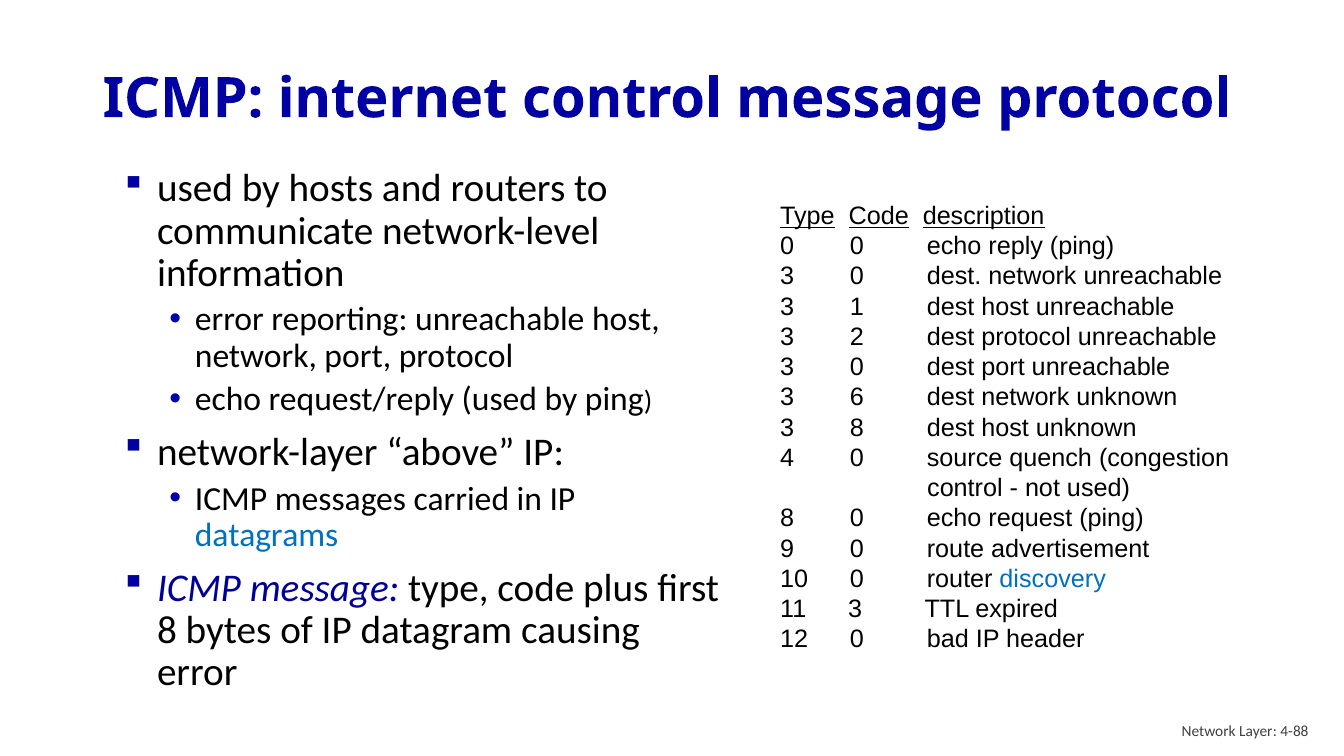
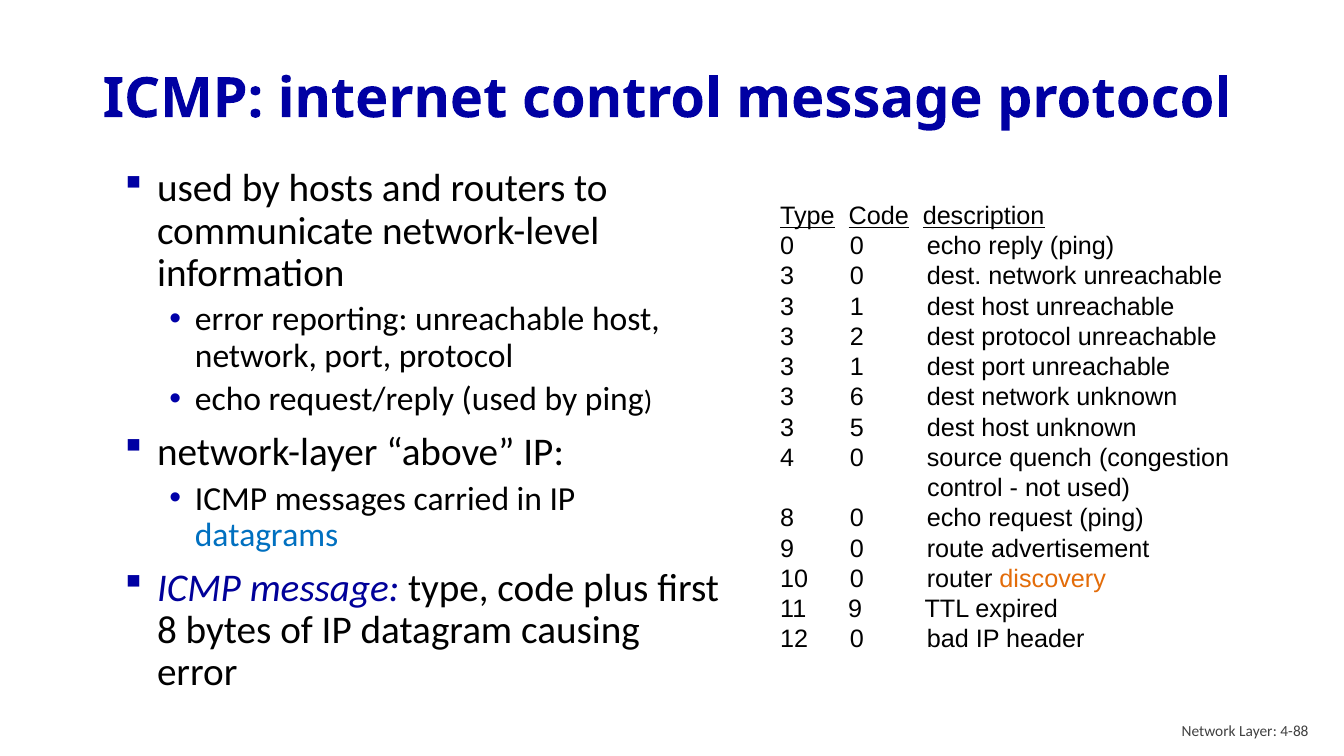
0: 0 -> 1 (857, 367)
3 8: 8 -> 5 (857, 428)
discovery colour: blue -> orange (1053, 579)
11 3: 3 -> 9 (855, 609)
